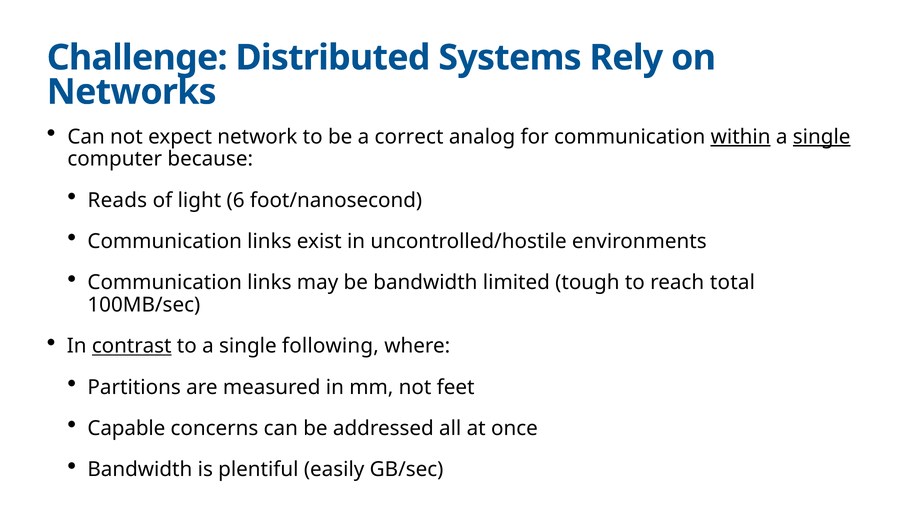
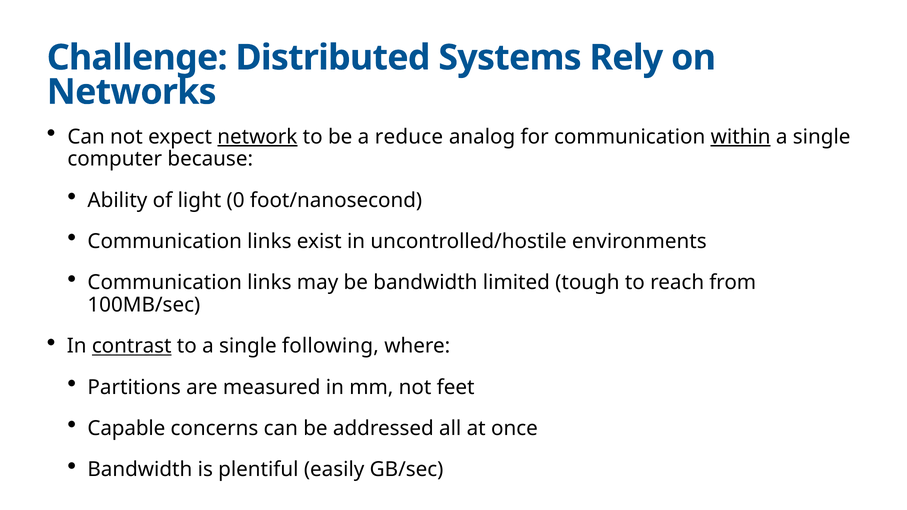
network underline: none -> present (257, 137)
correct: correct -> reduce (409, 137)
single underline: present -> none (822, 137)
Reads: Reads -> Ability (117, 200)
6: 6 -> 0 (236, 200)
total: total -> from (733, 283)
